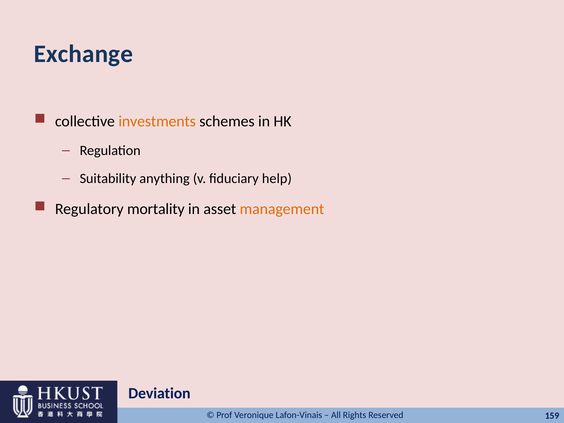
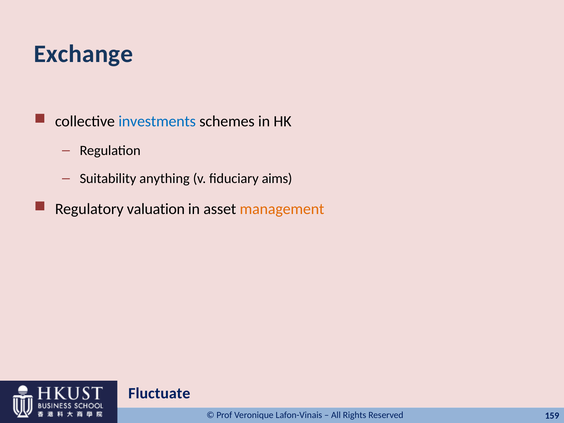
investments colour: orange -> blue (157, 121)
help: help -> aims (277, 179)
mortality: mortality -> valuation (156, 209)
Deviation: Deviation -> Fluctuate (159, 393)
